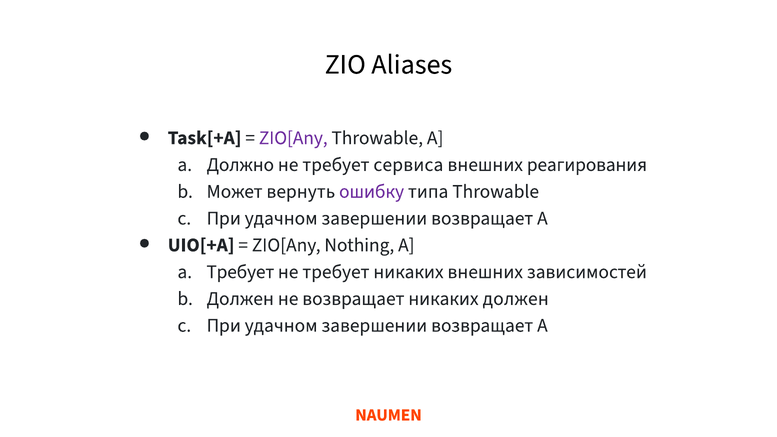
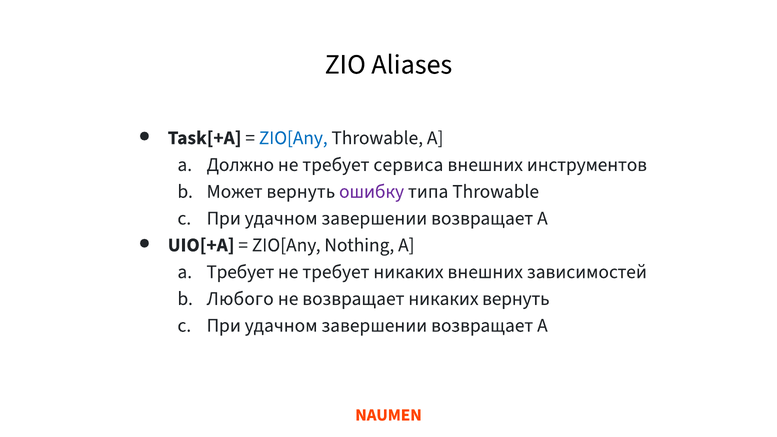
ZIO[Any colour: purple -> blue (293, 138)
реагирования: реагирования -> инструментов (587, 165)
Должен: Должен -> Любого (240, 299)
никаких должен: должен -> вернуть (516, 299)
